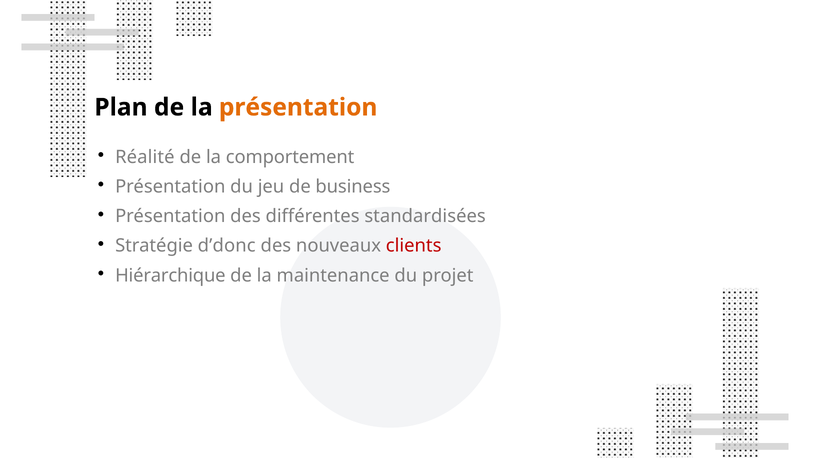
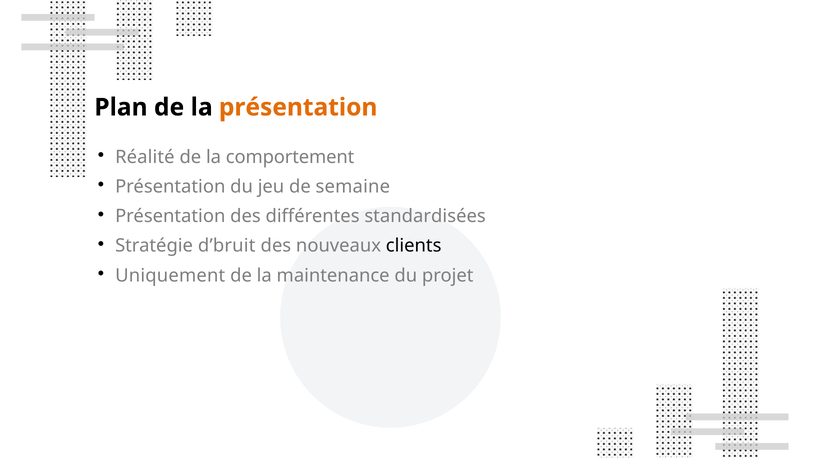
business: business -> semaine (353, 187)
d’donc: d’donc -> d’bruit (227, 246)
clients colour: red -> black (414, 246)
Hiérarchique: Hiérarchique -> Uniquement (170, 275)
